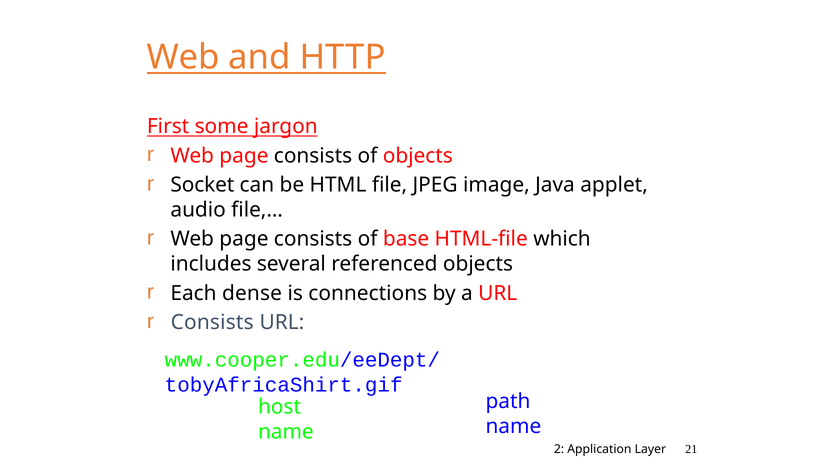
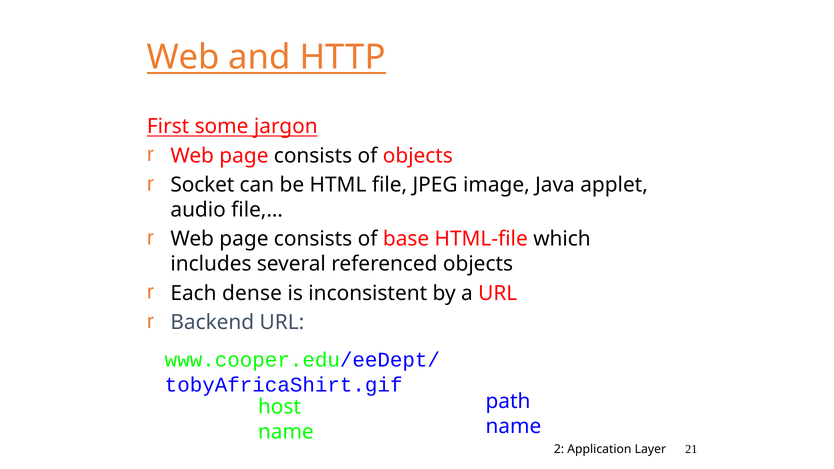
connections: connections -> inconsistent (368, 293)
Consists: Consists -> Backend (212, 323)
